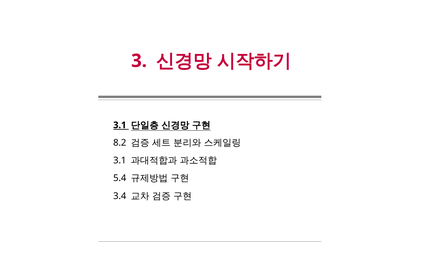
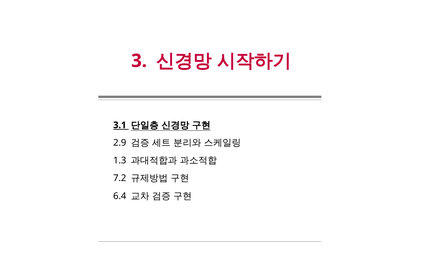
8.2: 8.2 -> 2.9 (120, 143)
3.1: 3.1 -> 1.3 (120, 160)
5.4: 5.4 -> 7.2 (120, 178)
3.4: 3.4 -> 6.4 (120, 196)
